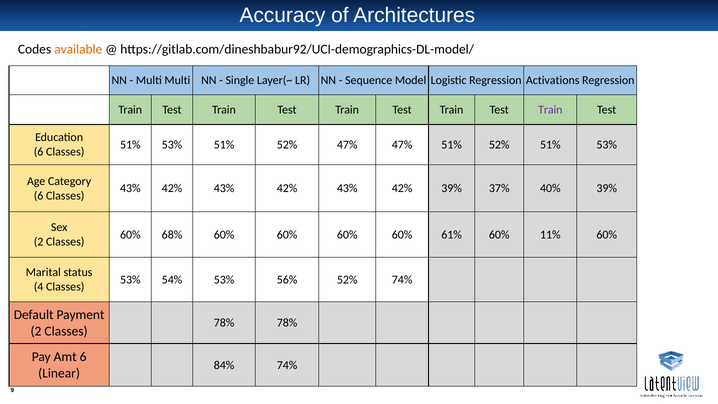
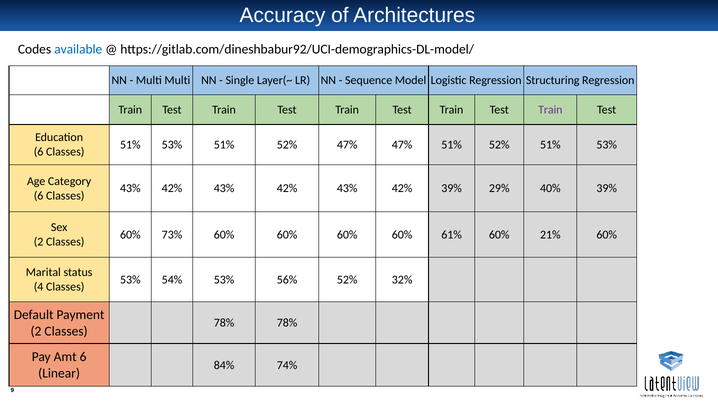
available colour: orange -> blue (78, 49)
Activations: Activations -> Structuring (553, 80)
37%: 37% -> 29% (499, 188)
68%: 68% -> 73% (172, 235)
11%: 11% -> 21% (550, 235)
52% 74%: 74% -> 32% (402, 280)
